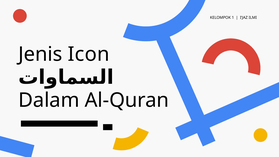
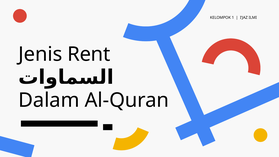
Icon: Icon -> Rent (89, 54)
